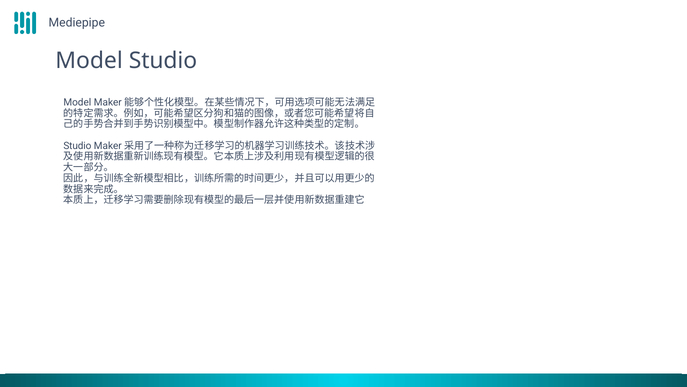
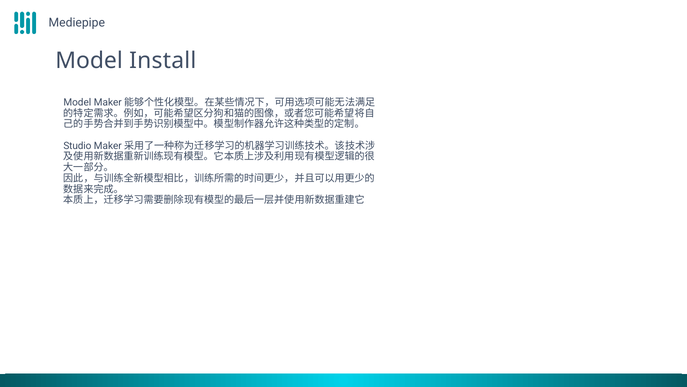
Model Studio: Studio -> Install (163, 60)
